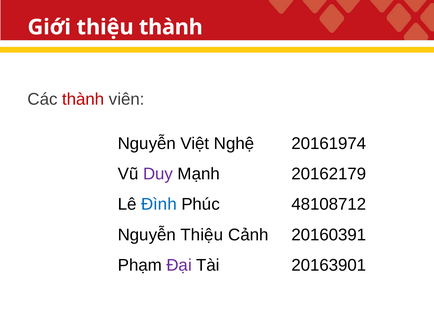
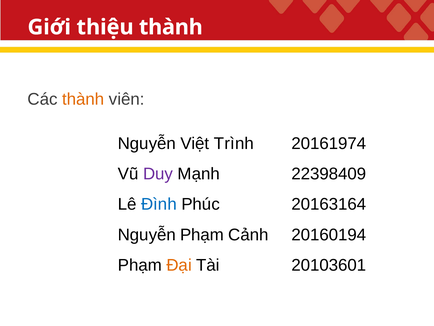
thành colour: red -> orange (83, 99)
Nghệ: Nghệ -> Trình (234, 143)
20162179: 20162179 -> 22398409 (329, 174)
48108712: 48108712 -> 20163164 (329, 204)
Nguyễn Thiệu: Thiệu -> Phạm (202, 234)
20160391: 20160391 -> 20160194 (329, 234)
Đại colour: purple -> orange (179, 265)
20163901: 20163901 -> 20103601 (329, 265)
